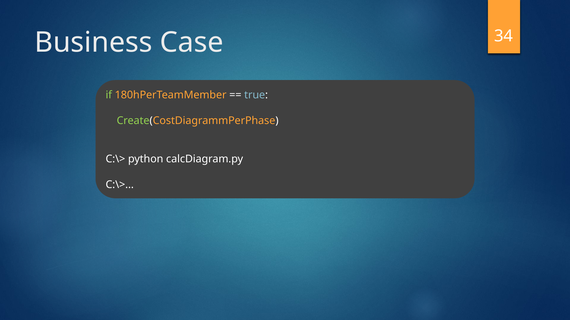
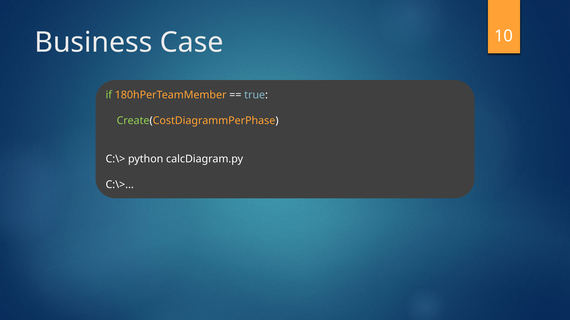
34: 34 -> 10 (504, 36)
